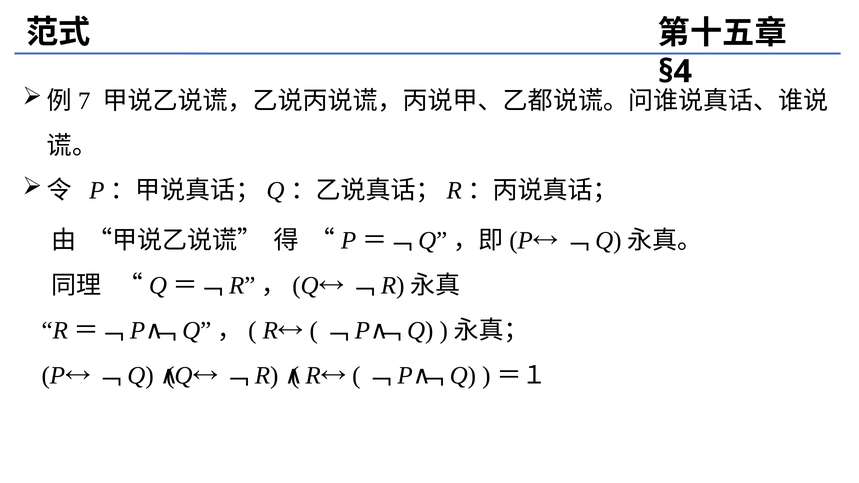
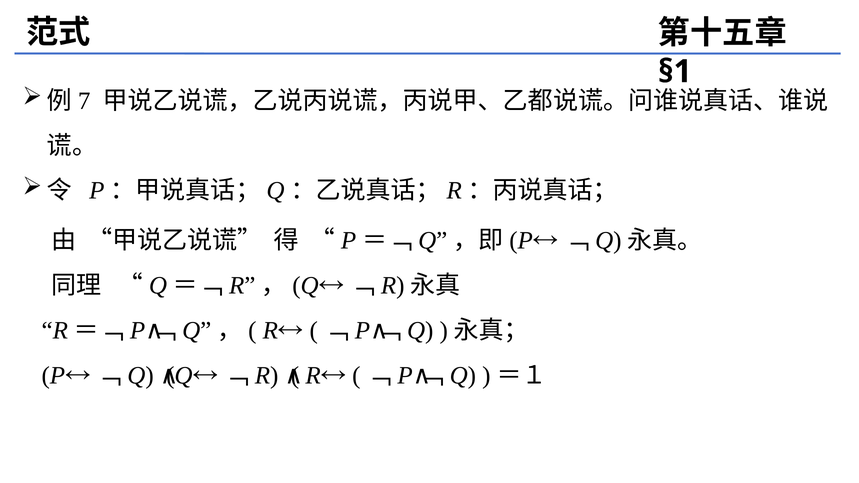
§4: §4 -> §1 (675, 72)
